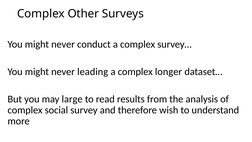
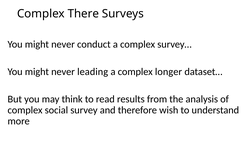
Other: Other -> There (83, 14)
large: large -> think (72, 99)
